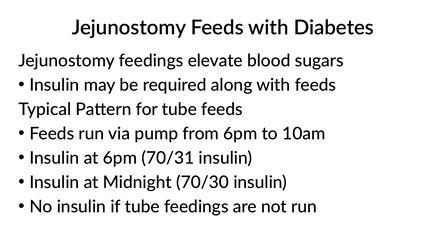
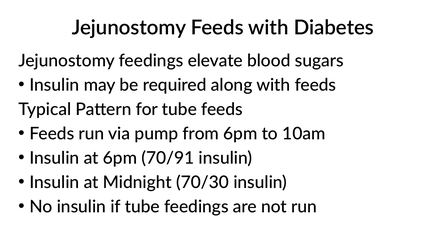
70/31: 70/31 -> 70/91 (168, 158)
